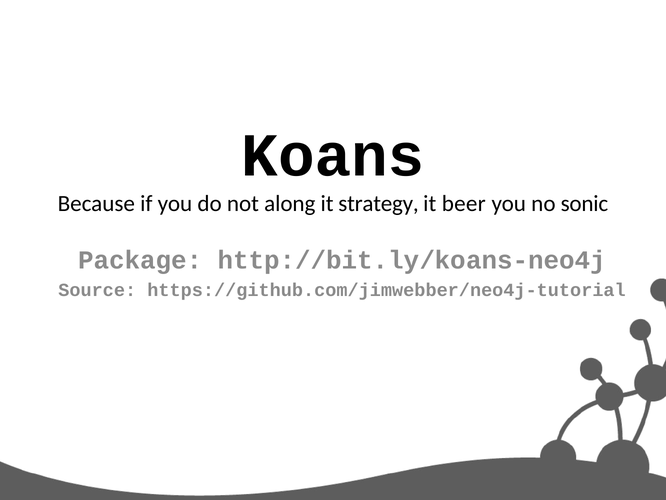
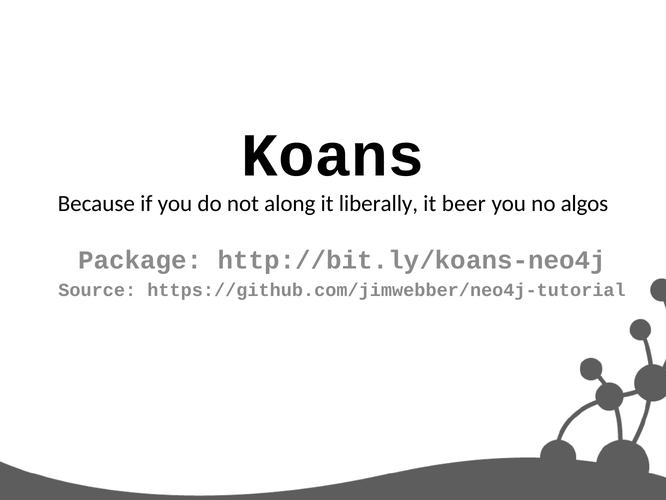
strategy: strategy -> liberally (378, 203)
sonic: sonic -> algos (584, 203)
